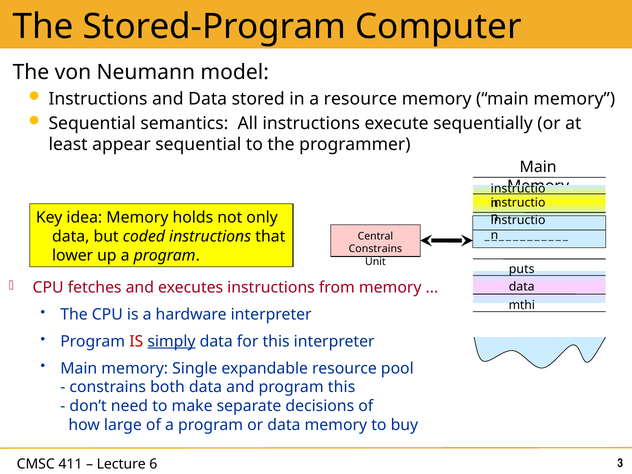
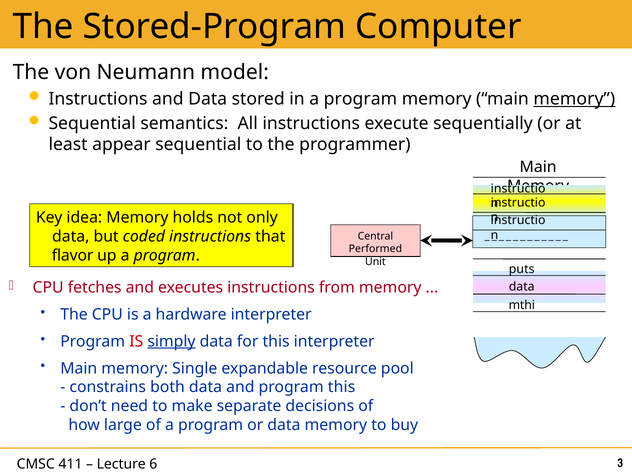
in a resource: resource -> program (360, 99)
memory underline: none -> present (574, 99)
Constrains: Constrains -> Performed (375, 249)
lower: lower -> flavor (73, 255)
